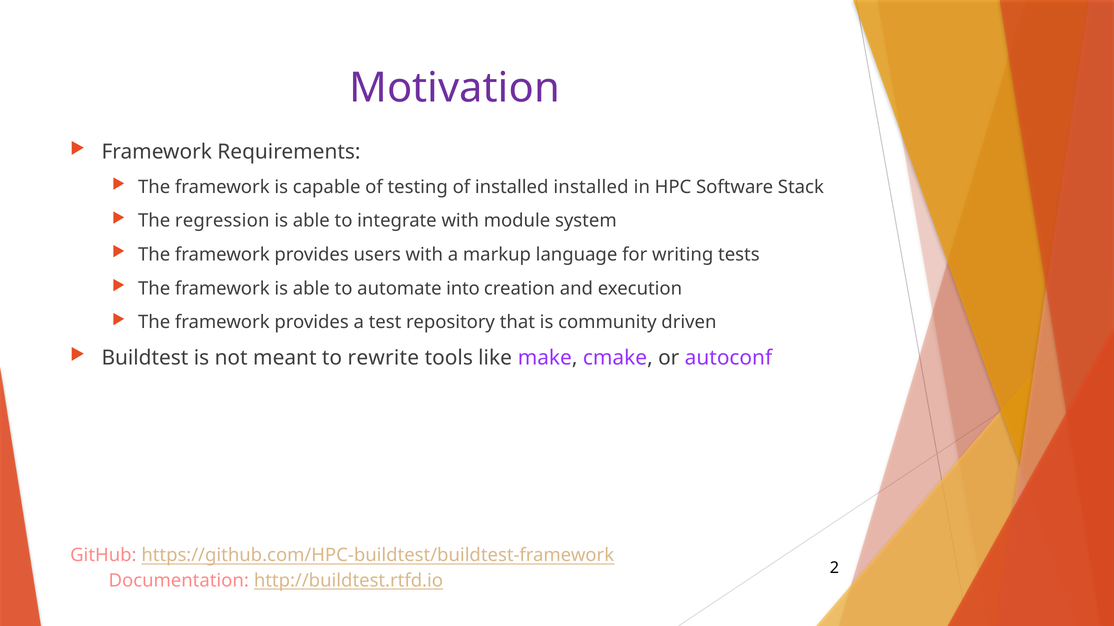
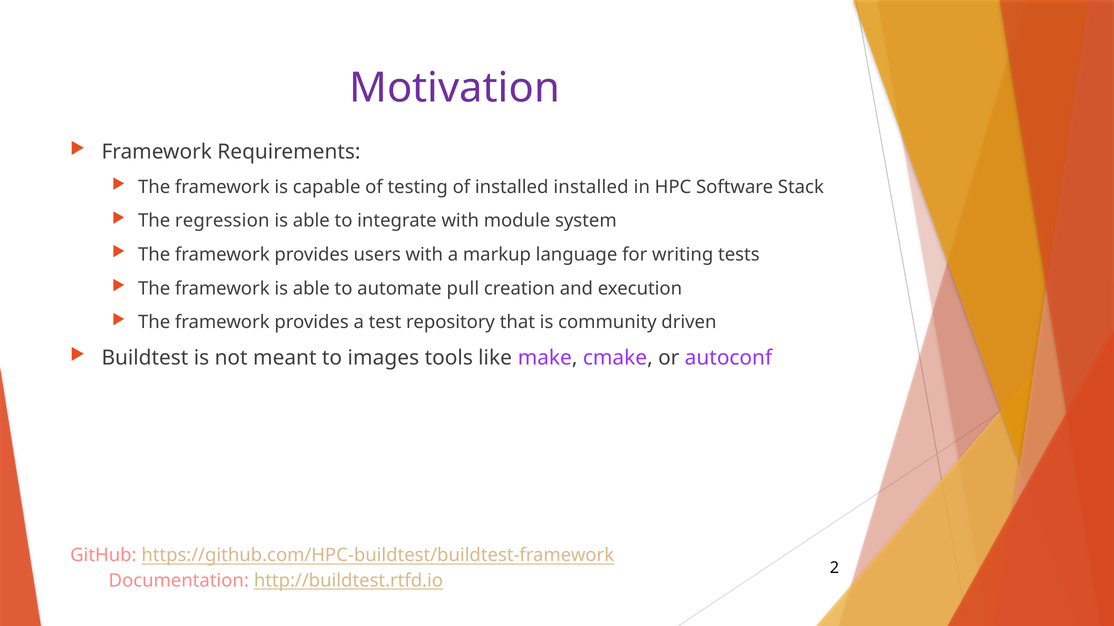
into: into -> pull (463, 289)
rewrite: rewrite -> images (383, 358)
